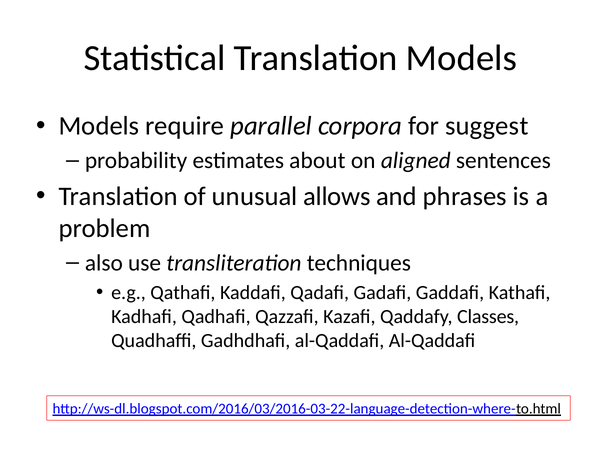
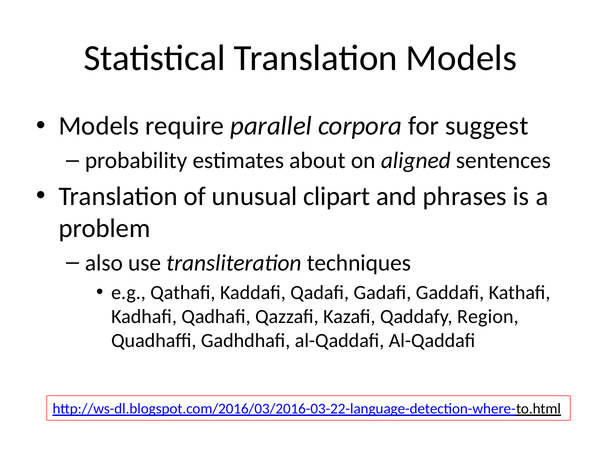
allows: allows -> clipart (337, 196)
Classes: Classes -> Region (488, 317)
